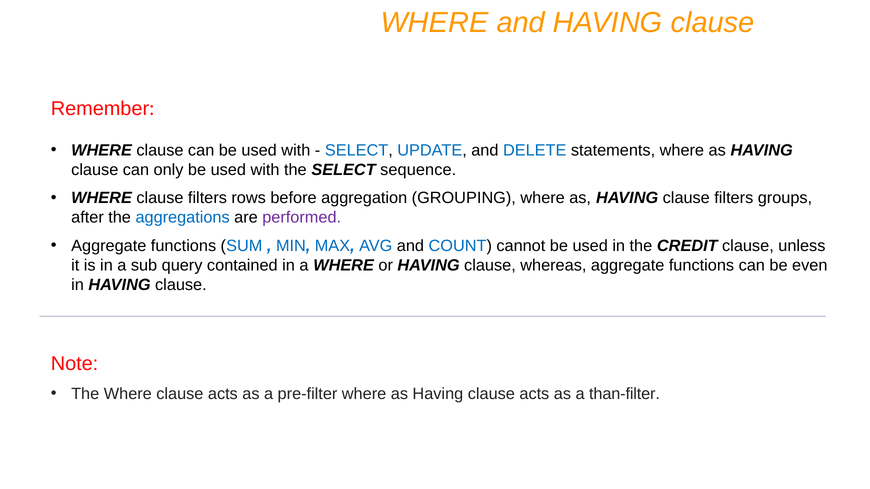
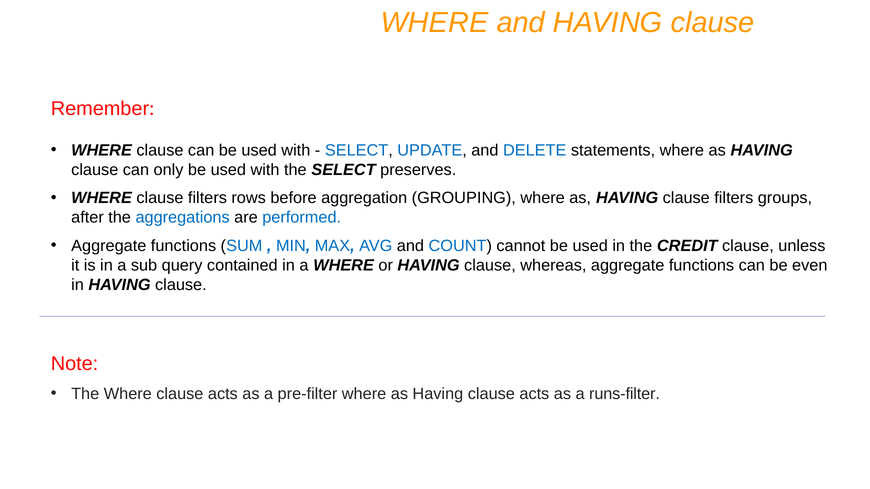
sequence: sequence -> preserves (418, 170)
performed colour: purple -> blue (302, 218)
than-filter: than-filter -> runs-filter (625, 394)
